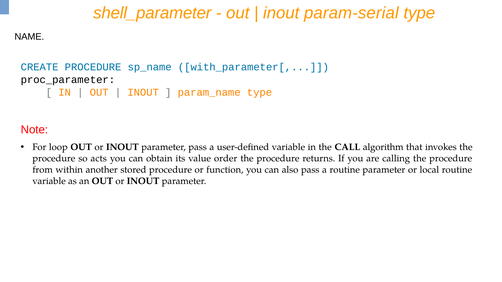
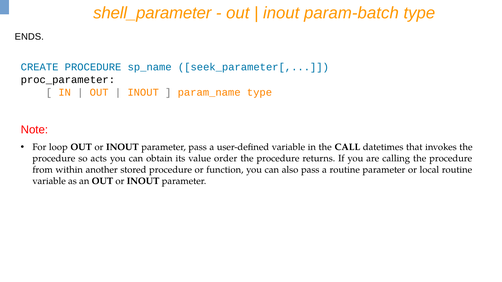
param-serial: param-serial -> param-batch (351, 13)
NAME: NAME -> ENDS (29, 37)
with_parameter[: with_parameter[ -> seek_parameter[ (253, 67)
algorithm: algorithm -> datetimes (383, 147)
